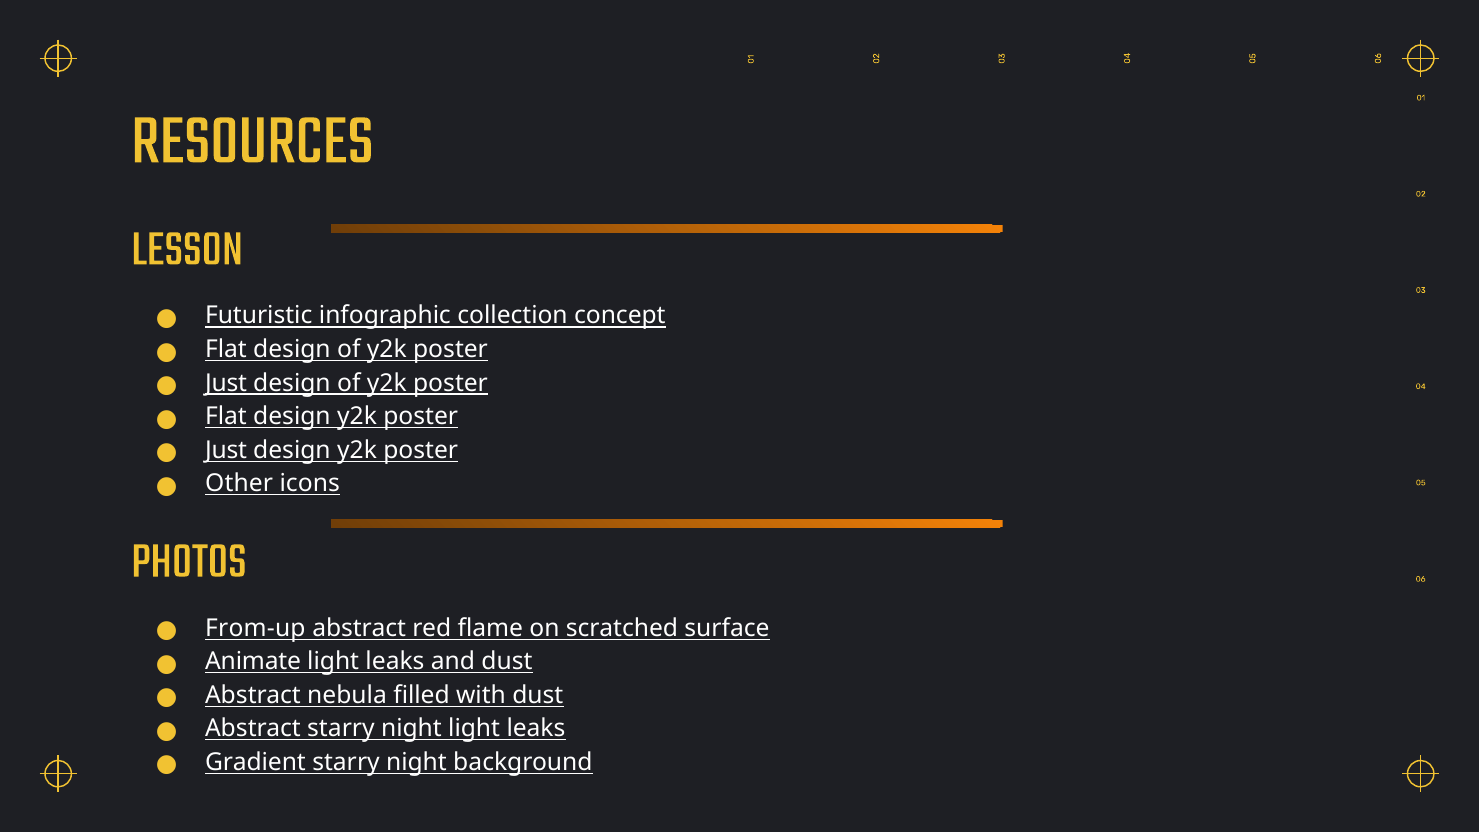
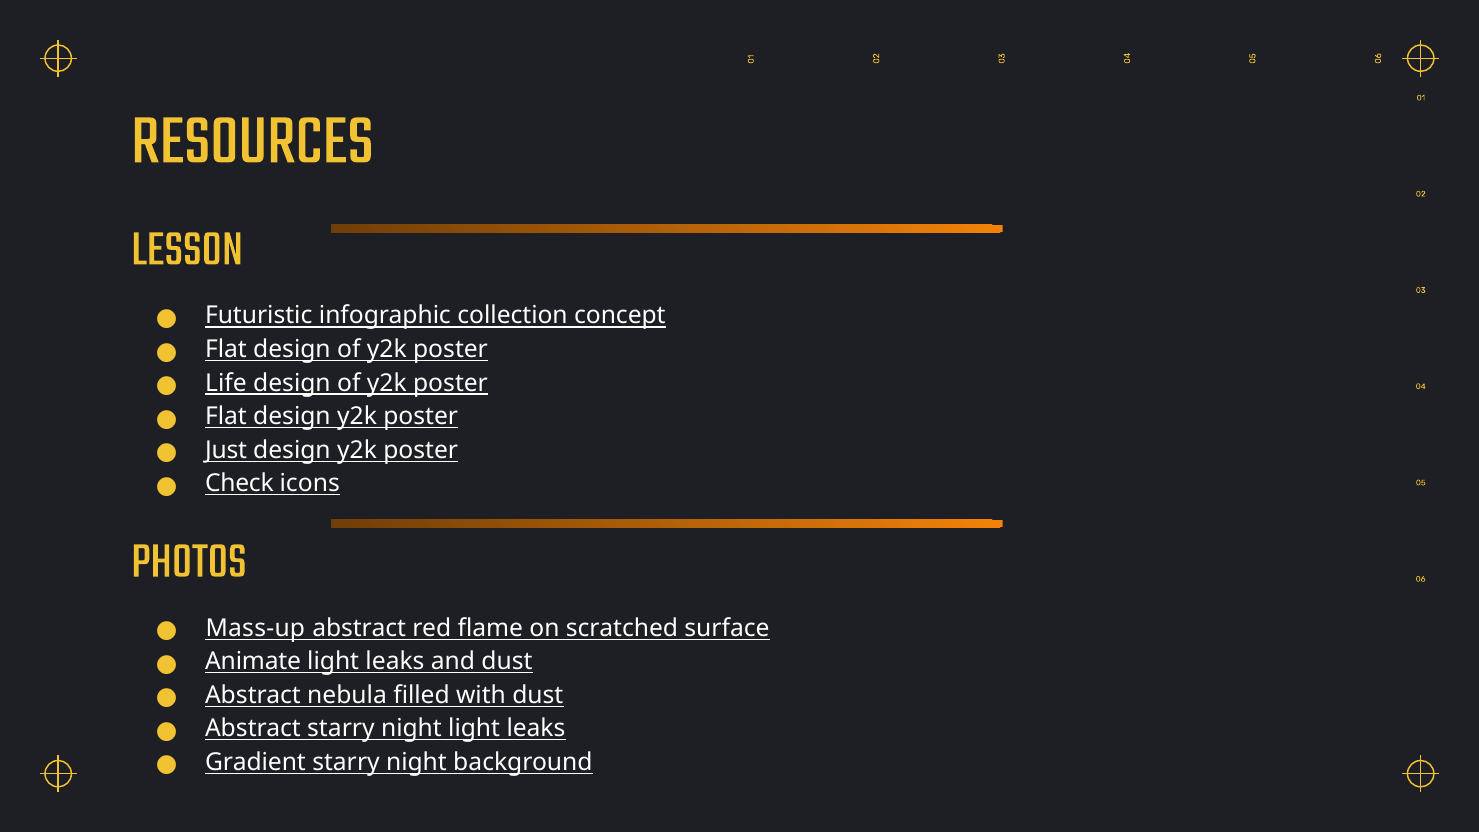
Just: Just -> Life (226, 383)
Other: Other -> Check (239, 483)
From-up: From-up -> Mass-up (255, 628)
